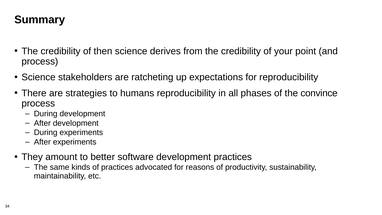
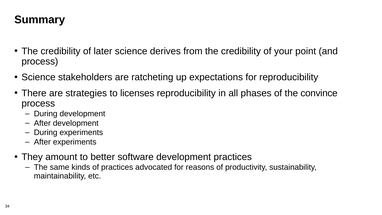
then: then -> later (103, 51)
humans: humans -> licenses (137, 93)
